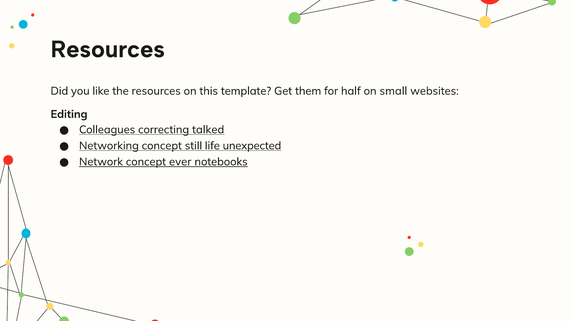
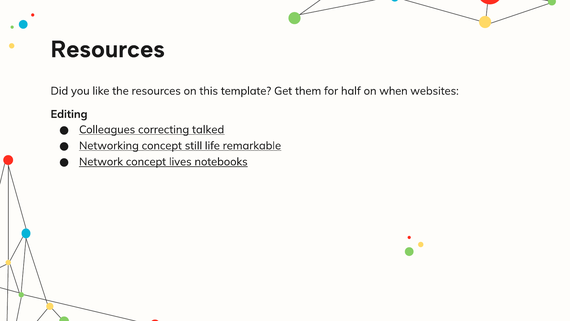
small: small -> when (393, 91)
unexpected: unexpected -> remarkable (252, 146)
ever: ever -> lives (180, 162)
